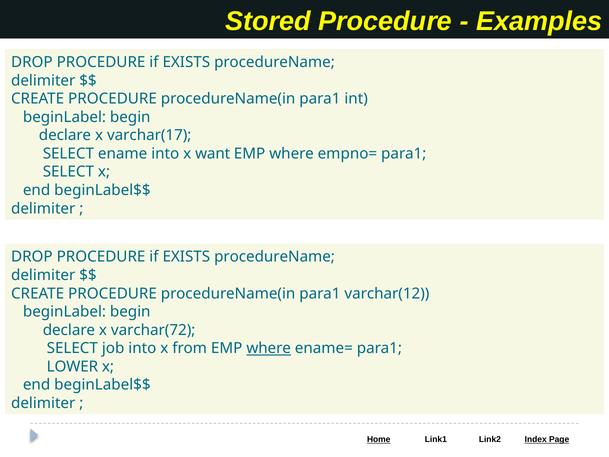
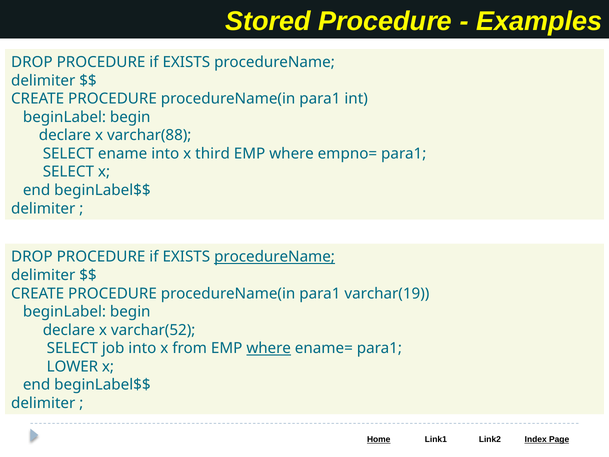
varchar(17: varchar(17 -> varchar(88 (149, 135)
want: want -> third (213, 154)
procedureName underline: none -> present (275, 257)
varchar(12: varchar(12 -> varchar(19 (387, 293)
varchar(72: varchar(72 -> varchar(52 (153, 330)
